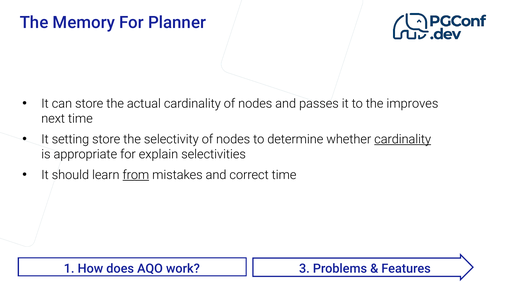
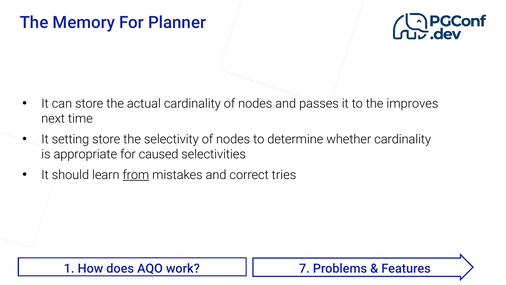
cardinality underline: present -> none (403, 139)
explain: explain -> caused (159, 154)
correct time: time -> tries (284, 175)
3: 3 -> 7 (304, 268)
